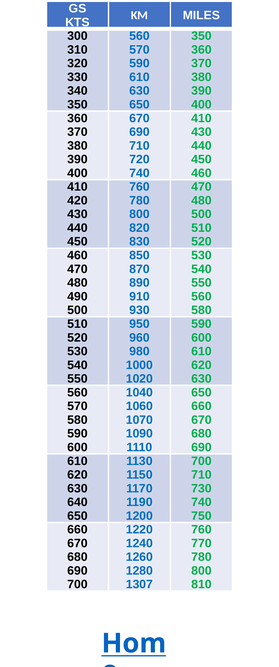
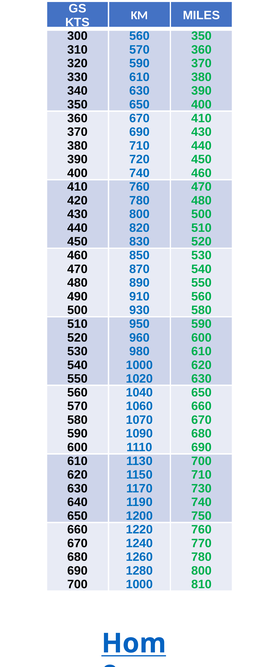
1307: 1307 -> 1000 (139, 585)
